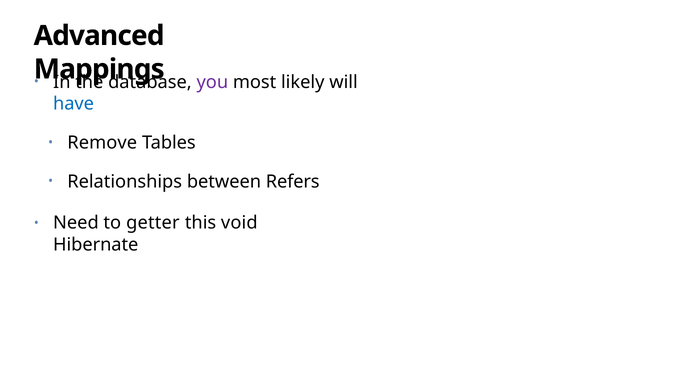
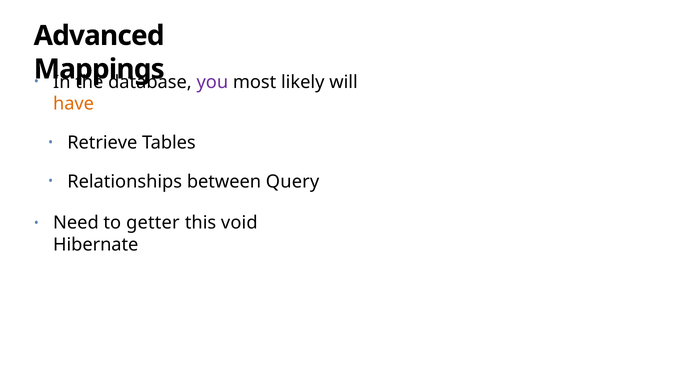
have colour: blue -> orange (74, 104)
Remove: Remove -> Retrieve (102, 143)
Refers: Refers -> Query (293, 182)
